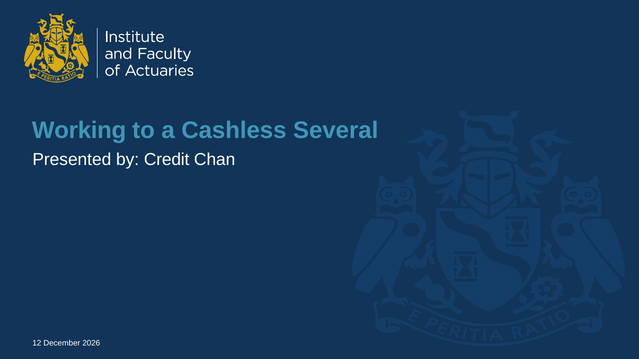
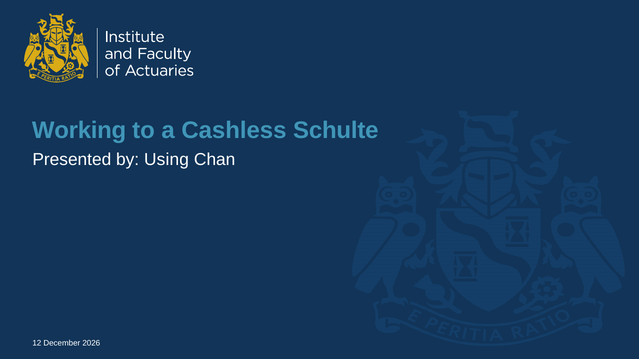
Several: Several -> Schulte (336, 130)
Credit: Credit -> Using (167, 160)
